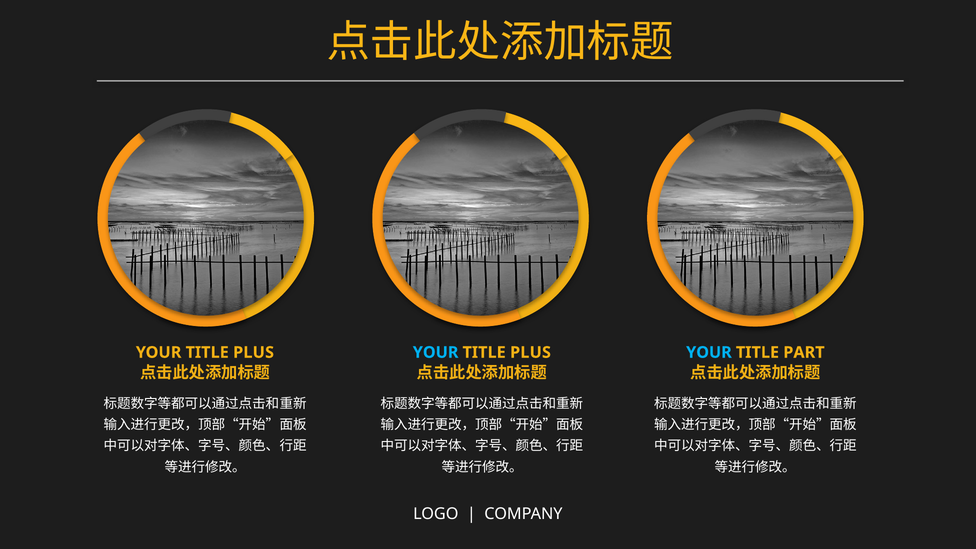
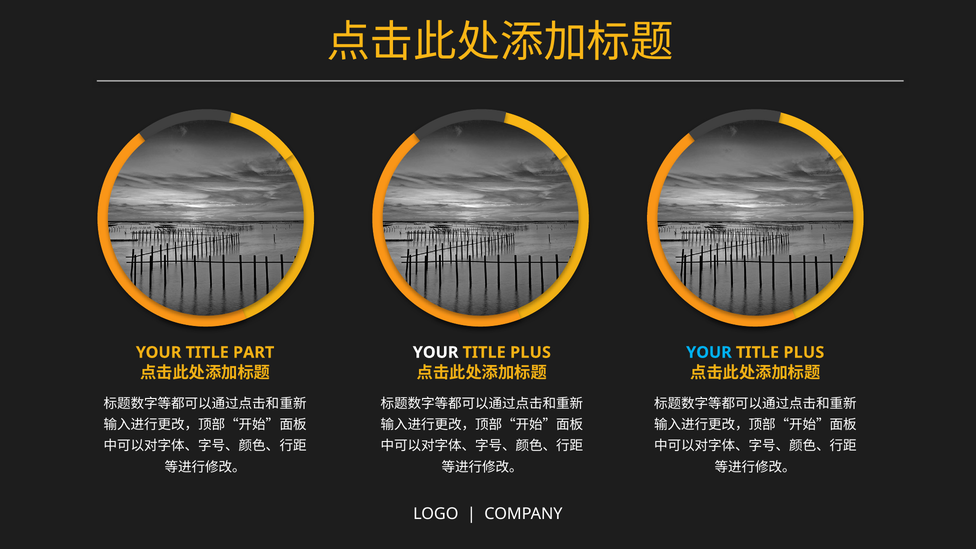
PLUS: PLUS -> PART (254, 352)
YOUR colour: light blue -> white (436, 352)
PART: PART -> PLUS (804, 352)
